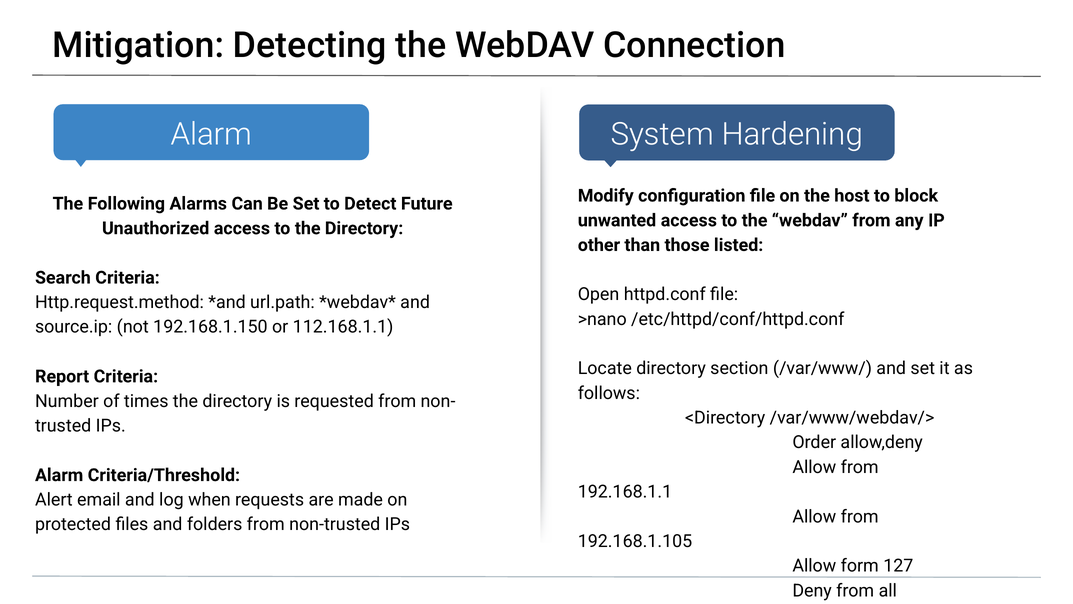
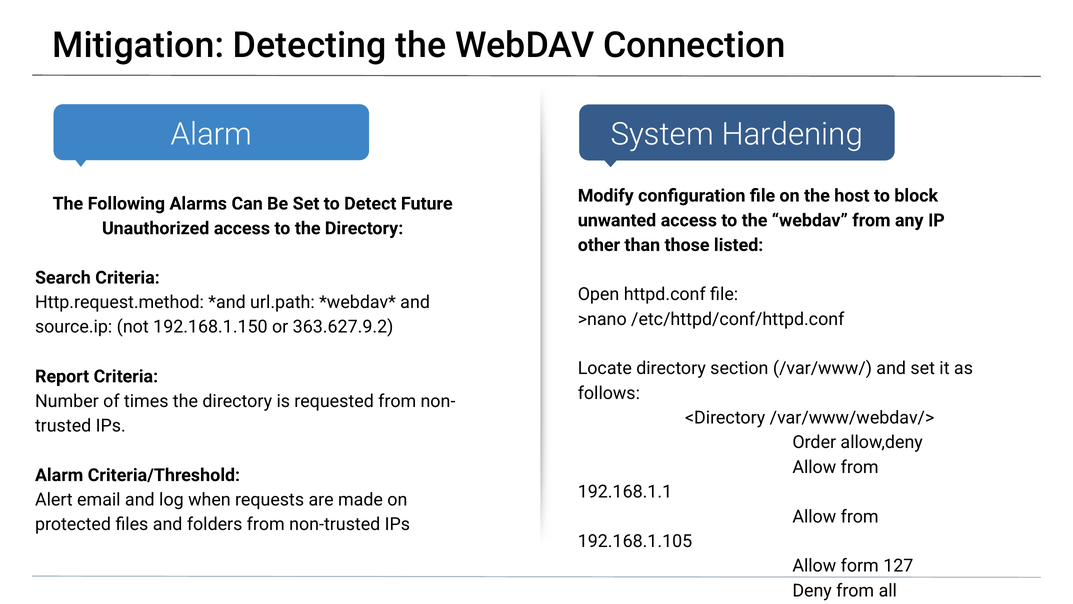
112.168.1.1: 112.168.1.1 -> 363.627.9.2 (343, 327)
